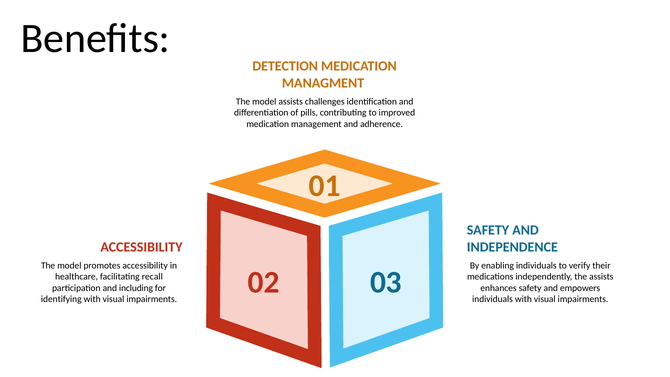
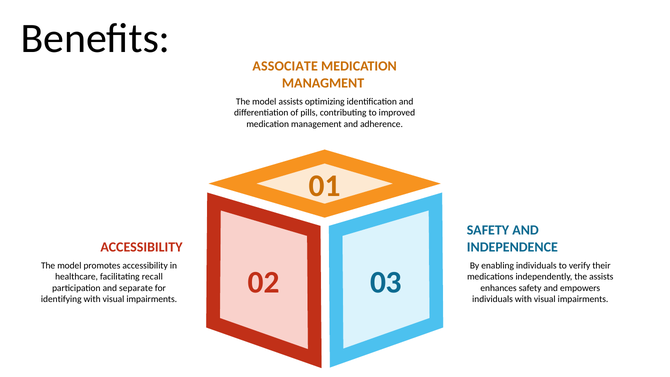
DETECTION: DETECTION -> ASSOCIATE (285, 66)
challenges: challenges -> optimizing (325, 102)
including: including -> separate (136, 288)
